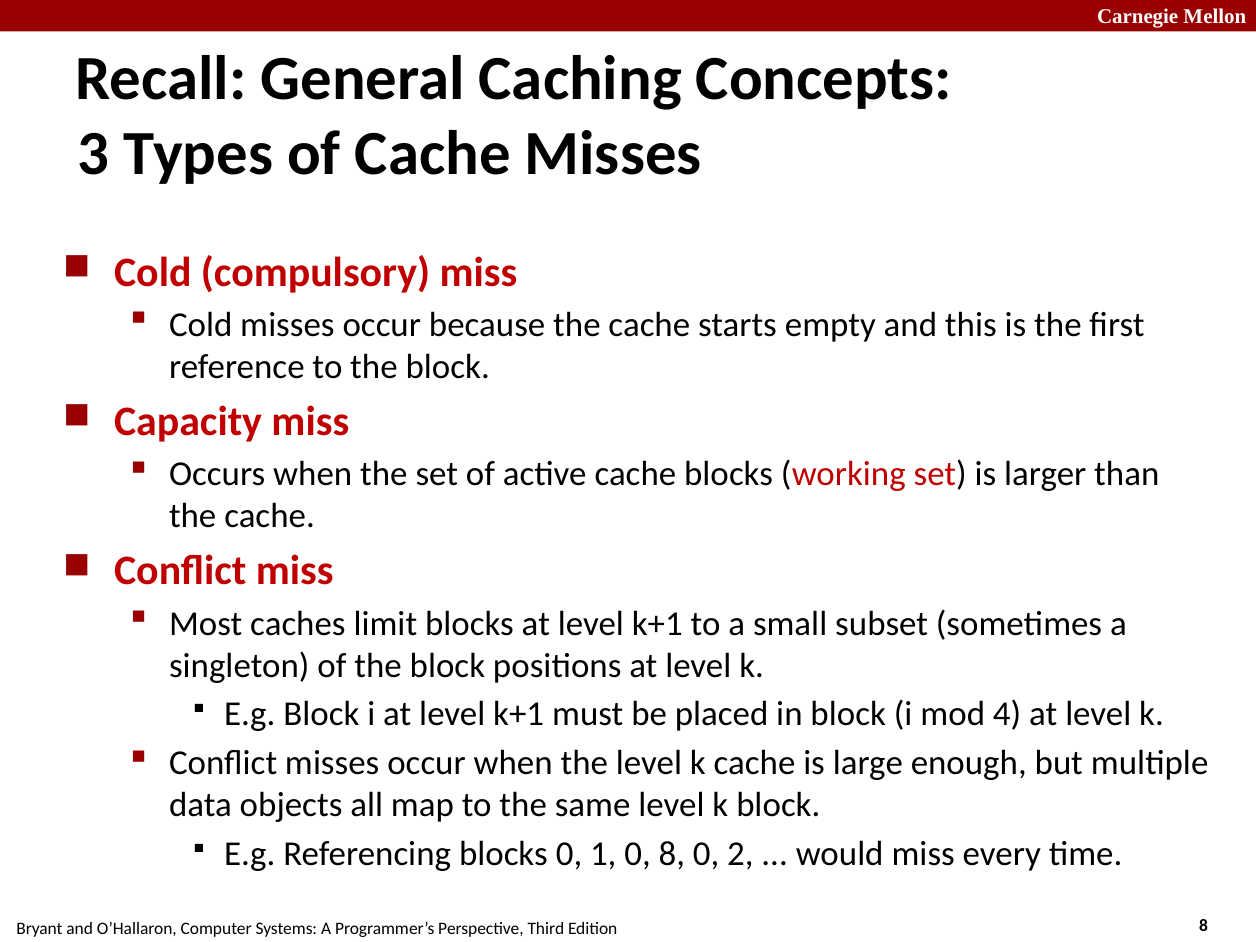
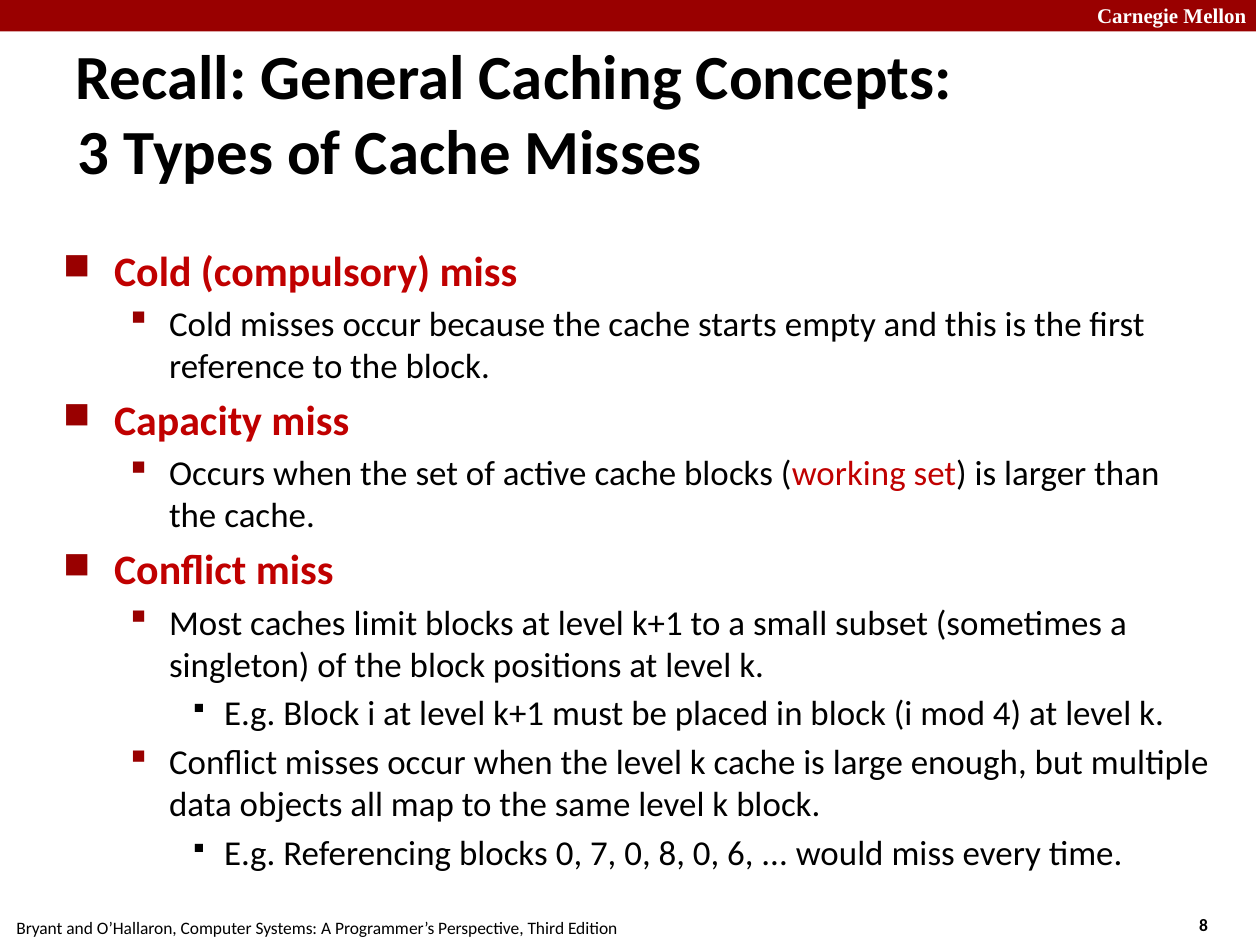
1: 1 -> 7 (603, 854)
2: 2 -> 6 (740, 854)
